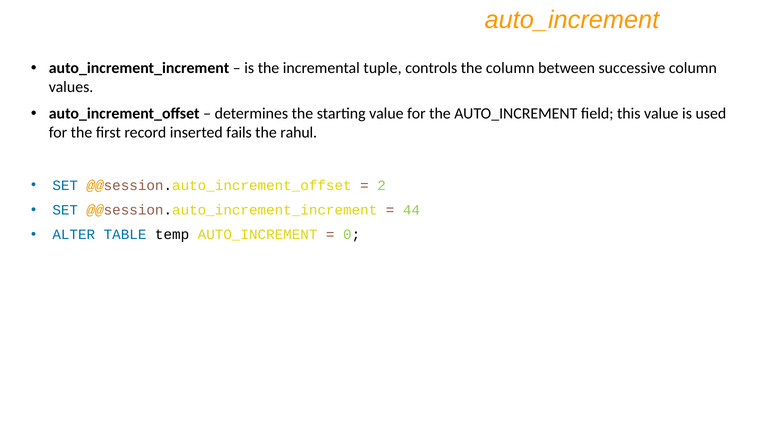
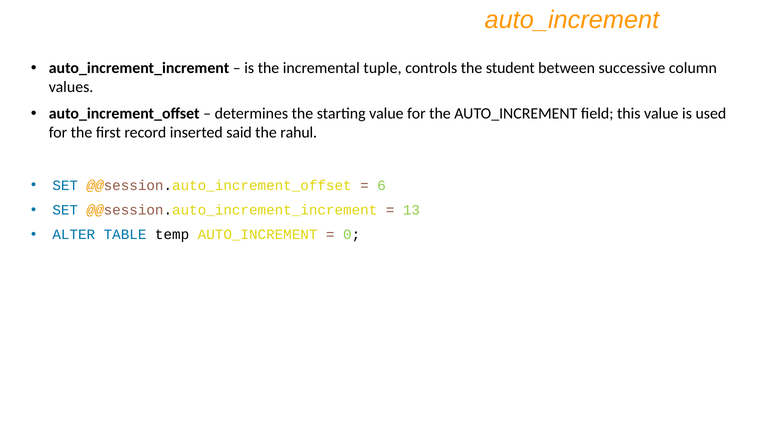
the column: column -> student (510, 68)
fails: fails -> said (239, 133)
2: 2 -> 6 (382, 186)
44: 44 -> 13 (411, 210)
